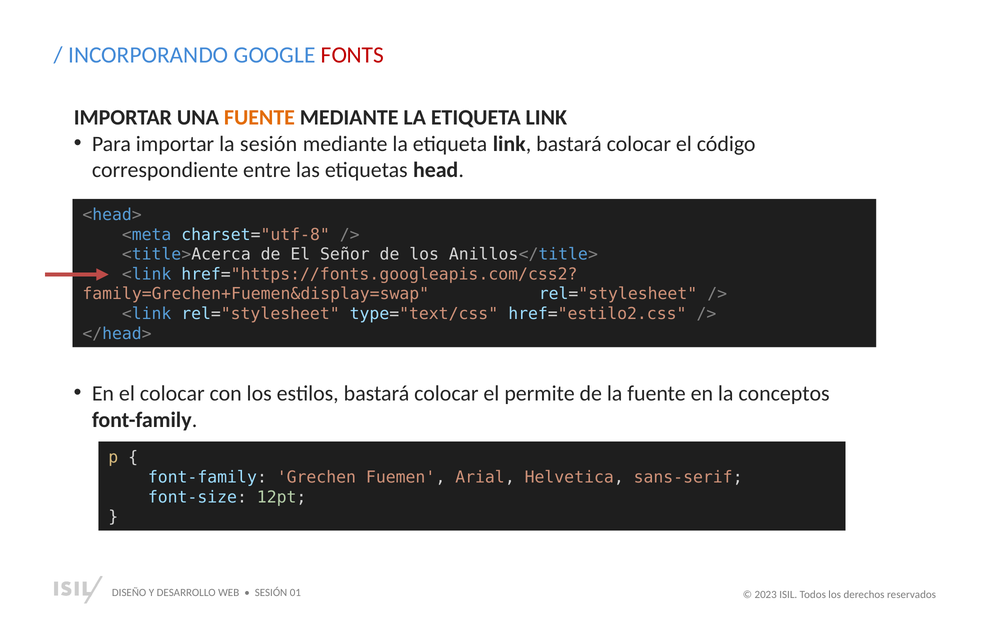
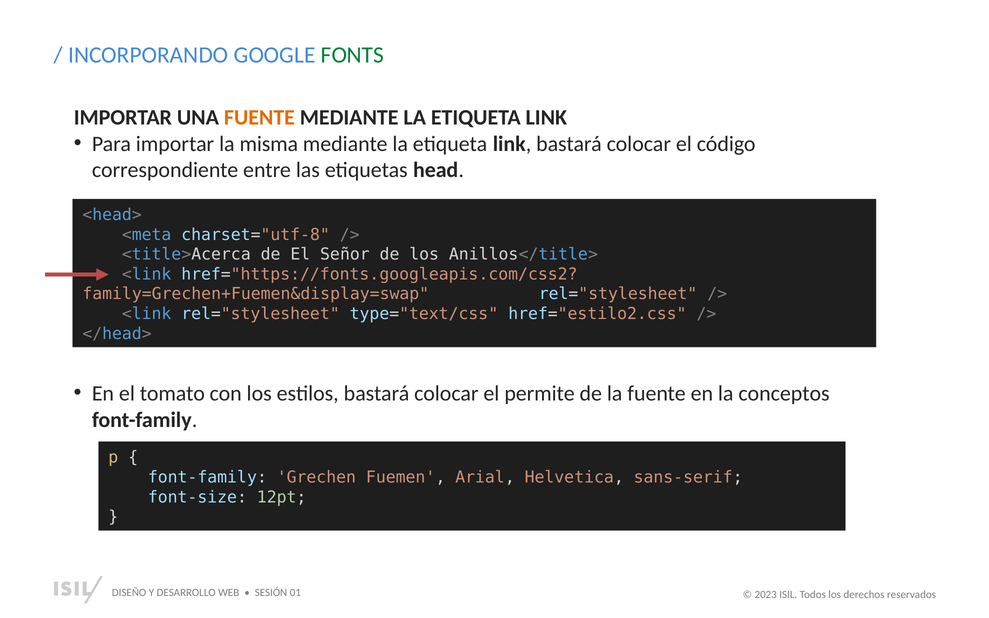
FONTS colour: red -> green (352, 55)
la sesión: sesión -> misma (269, 144)
el colocar: colocar -> tomato (172, 394)
